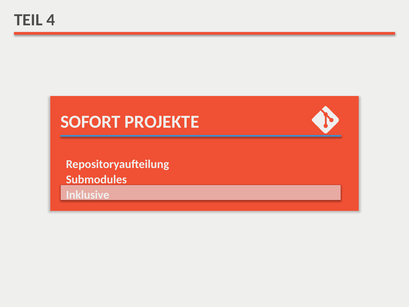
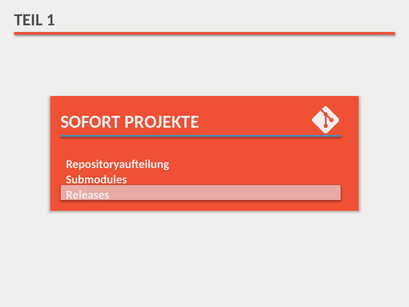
4: 4 -> 1 (51, 20)
Inklusive: Inklusive -> Releases (88, 195)
